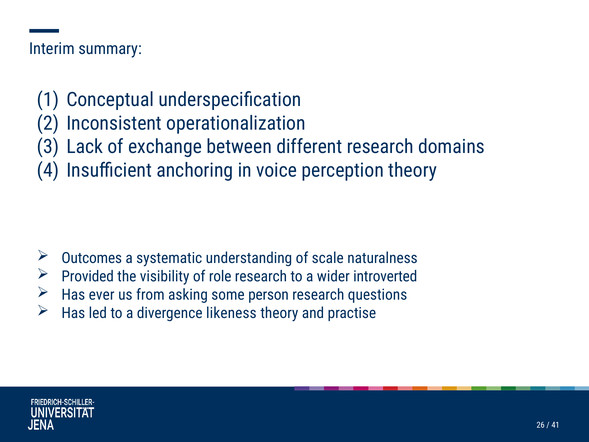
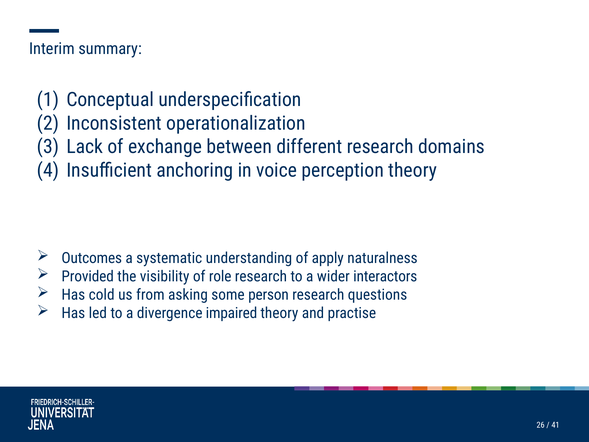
scale: scale -> apply (328, 258)
introverted: introverted -> interactors (385, 276)
ever: ever -> cold (102, 295)
likeness: likeness -> impaired (231, 313)
